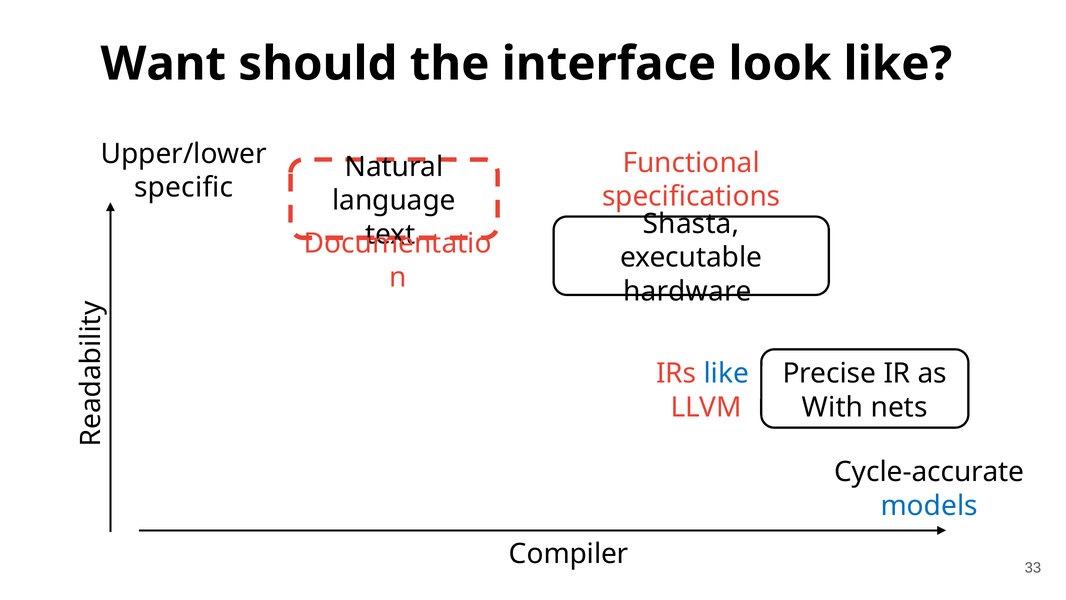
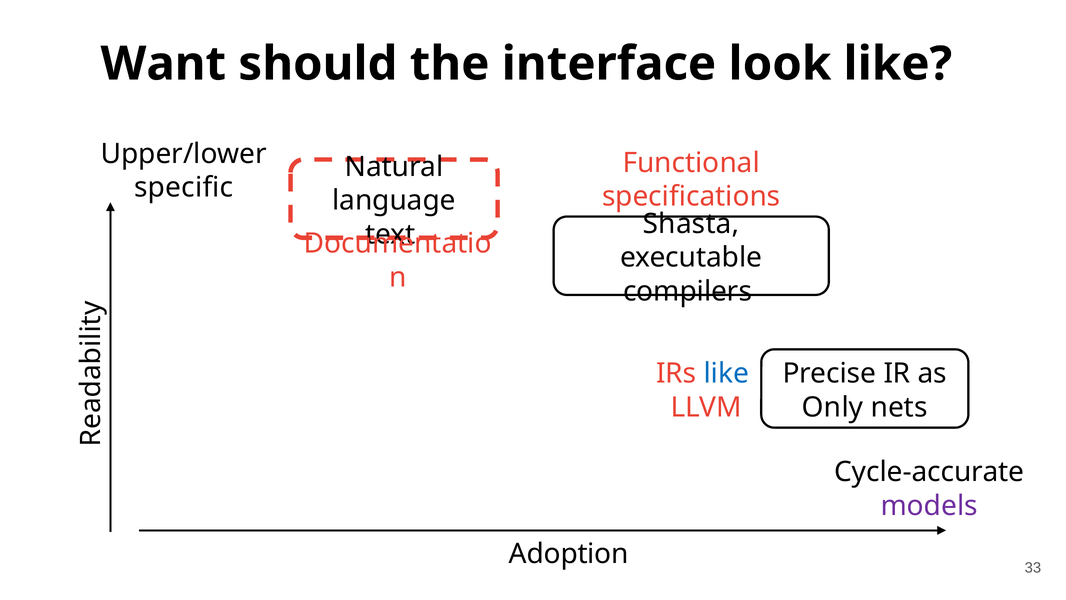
hardware: hardware -> compilers (688, 291)
With: With -> Only (833, 407)
models colour: blue -> purple (929, 506)
Compiler: Compiler -> Adoption (569, 554)
